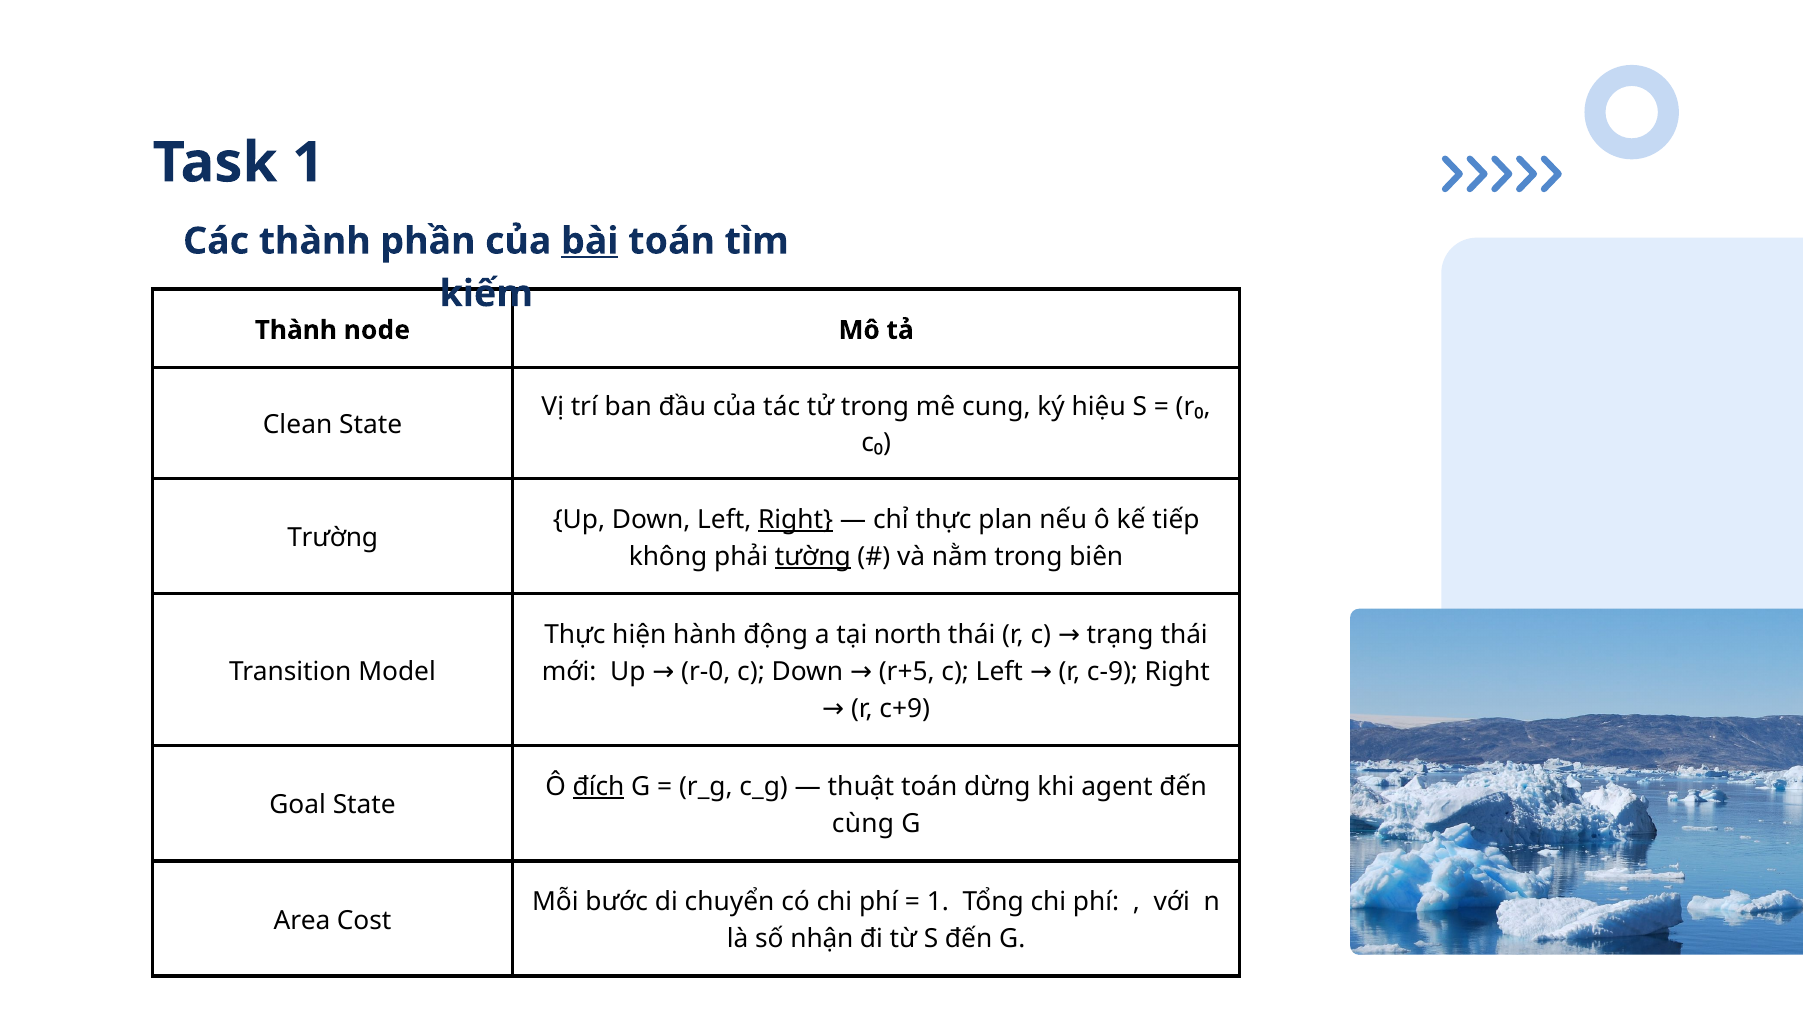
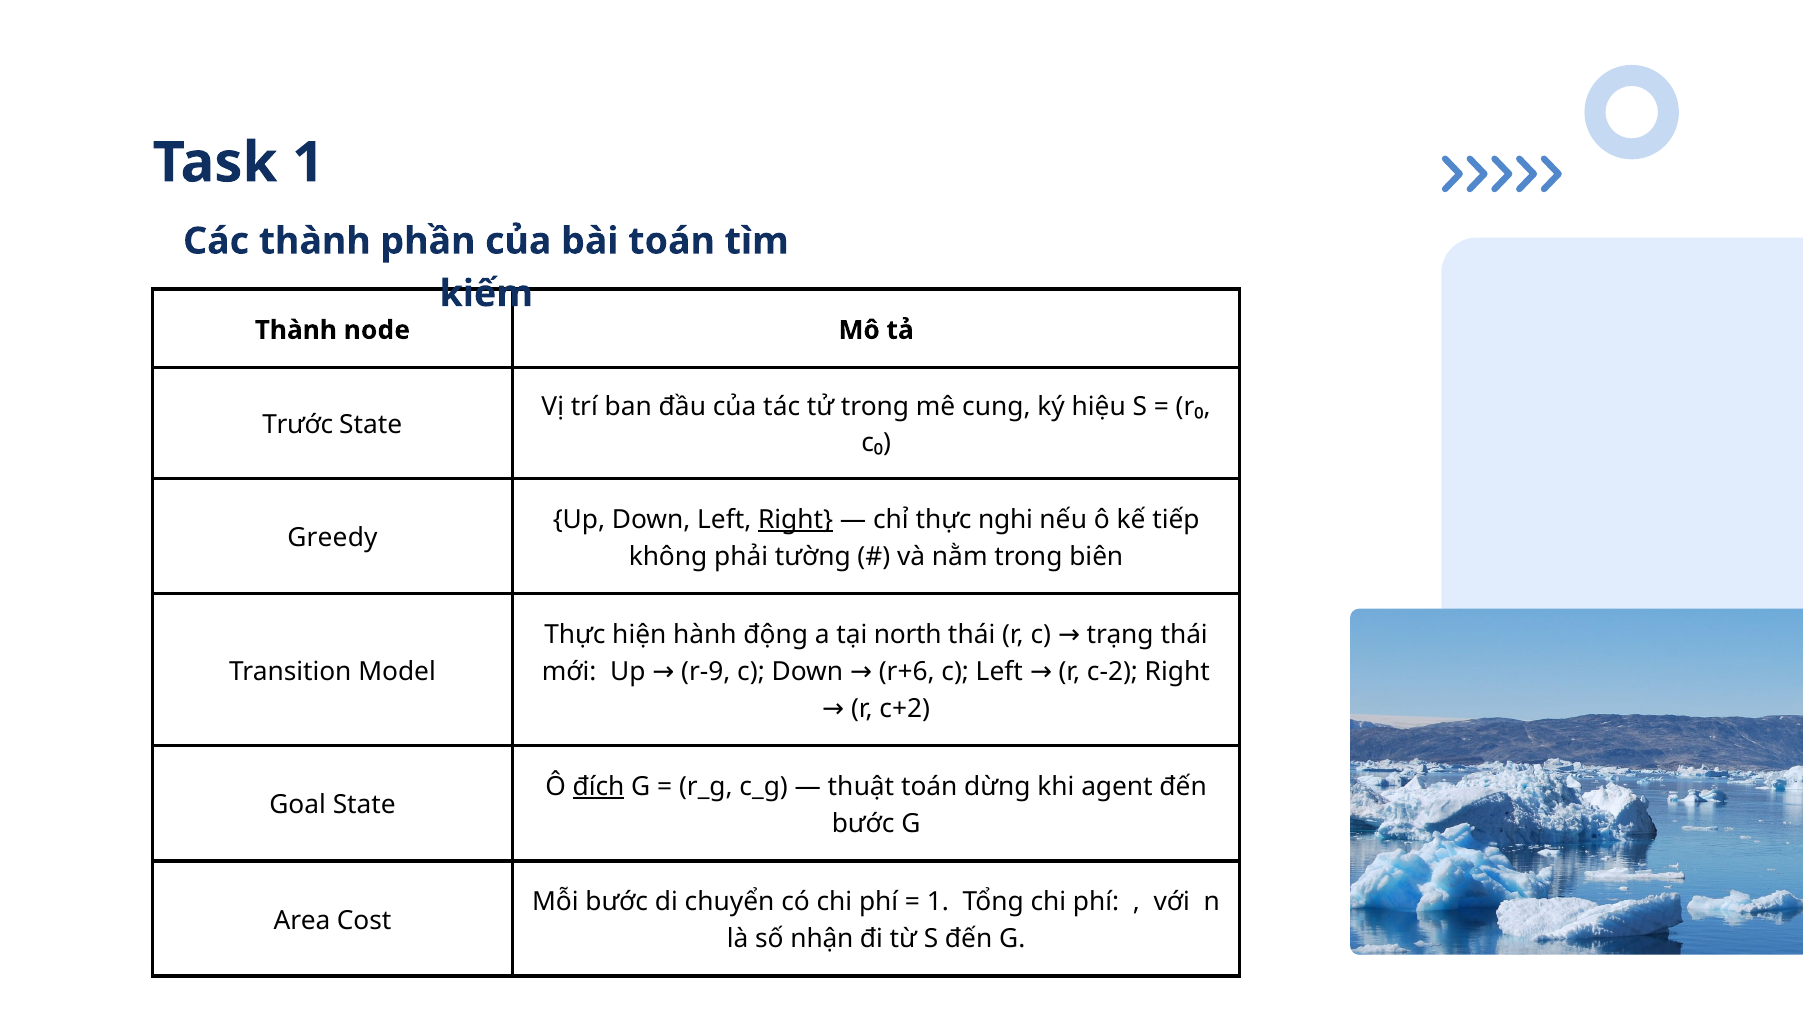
bài underline: present -> none (590, 241)
Clean: Clean -> Trước (298, 425)
plan: plan -> nghi (1006, 520)
Trường: Trường -> Greedy (332, 538)
tường underline: present -> none (813, 557)
r-0: r-0 -> r-9 (706, 672)
r+5: r+5 -> r+6 (907, 672)
c-9: c-9 -> c-2 (1112, 672)
c+9: c+9 -> c+2 (905, 709)
cùng: cùng -> bước (863, 824)
